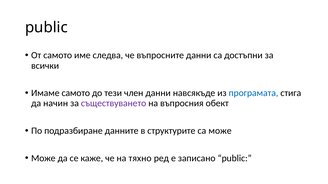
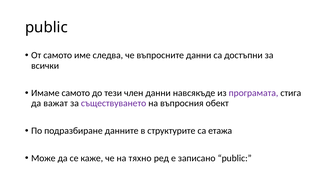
програмата colour: blue -> purple (254, 93)
начин: начин -> важат (56, 104)
са може: може -> етажа (220, 131)
